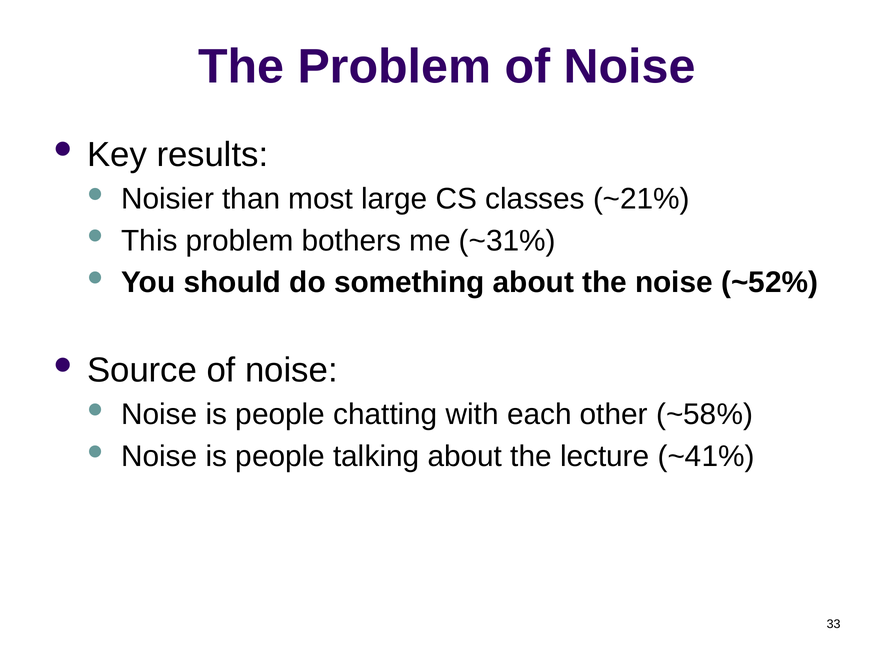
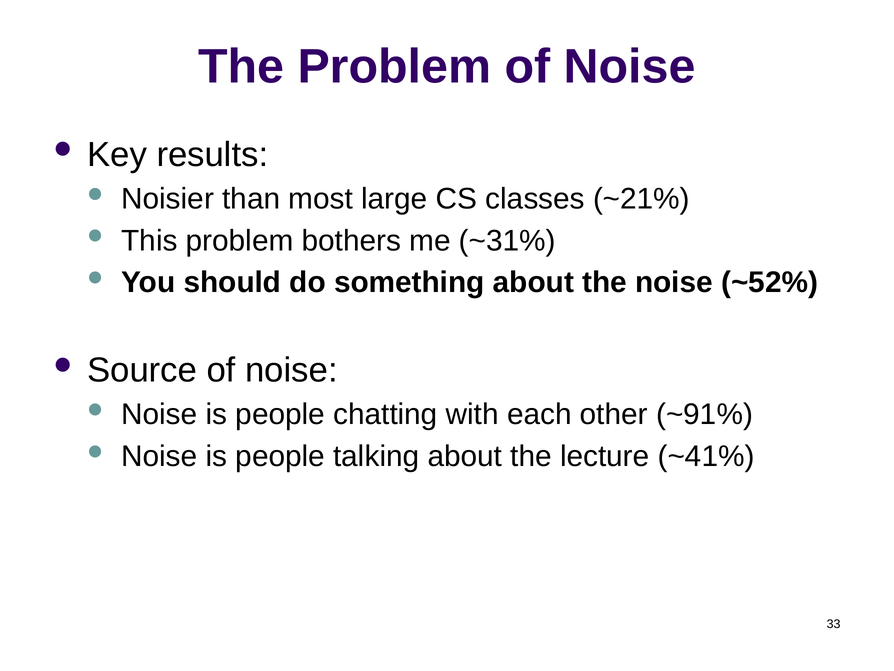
~58%: ~58% -> ~91% (705, 414)
